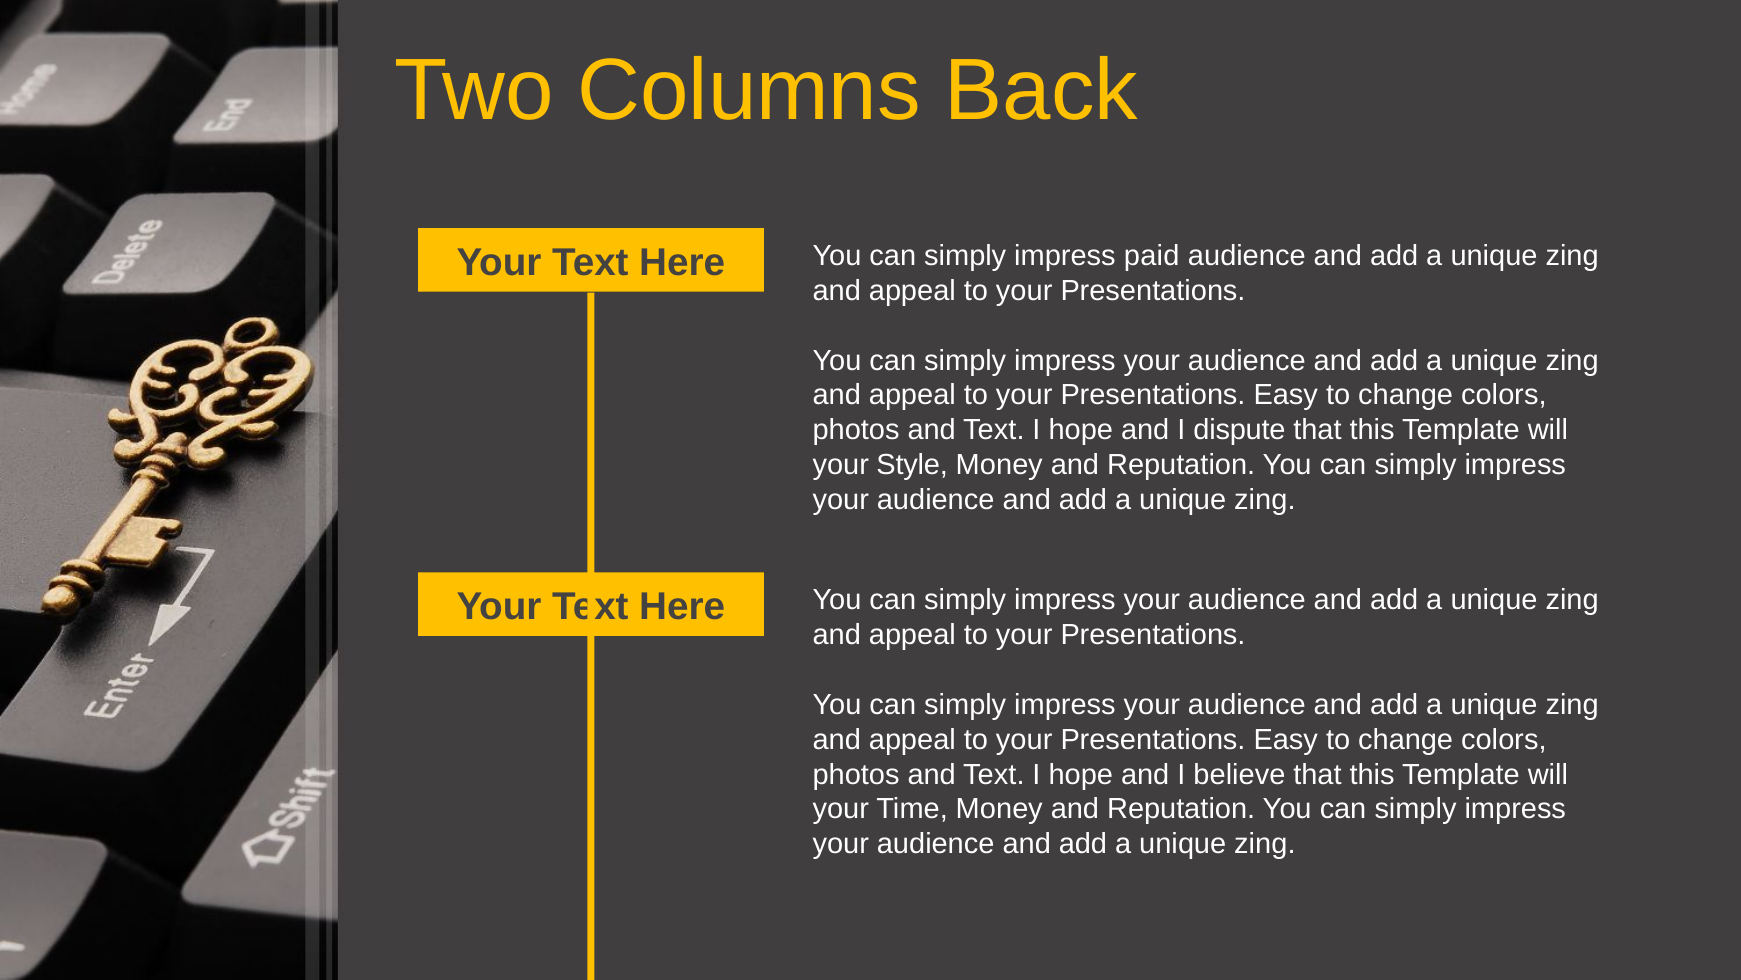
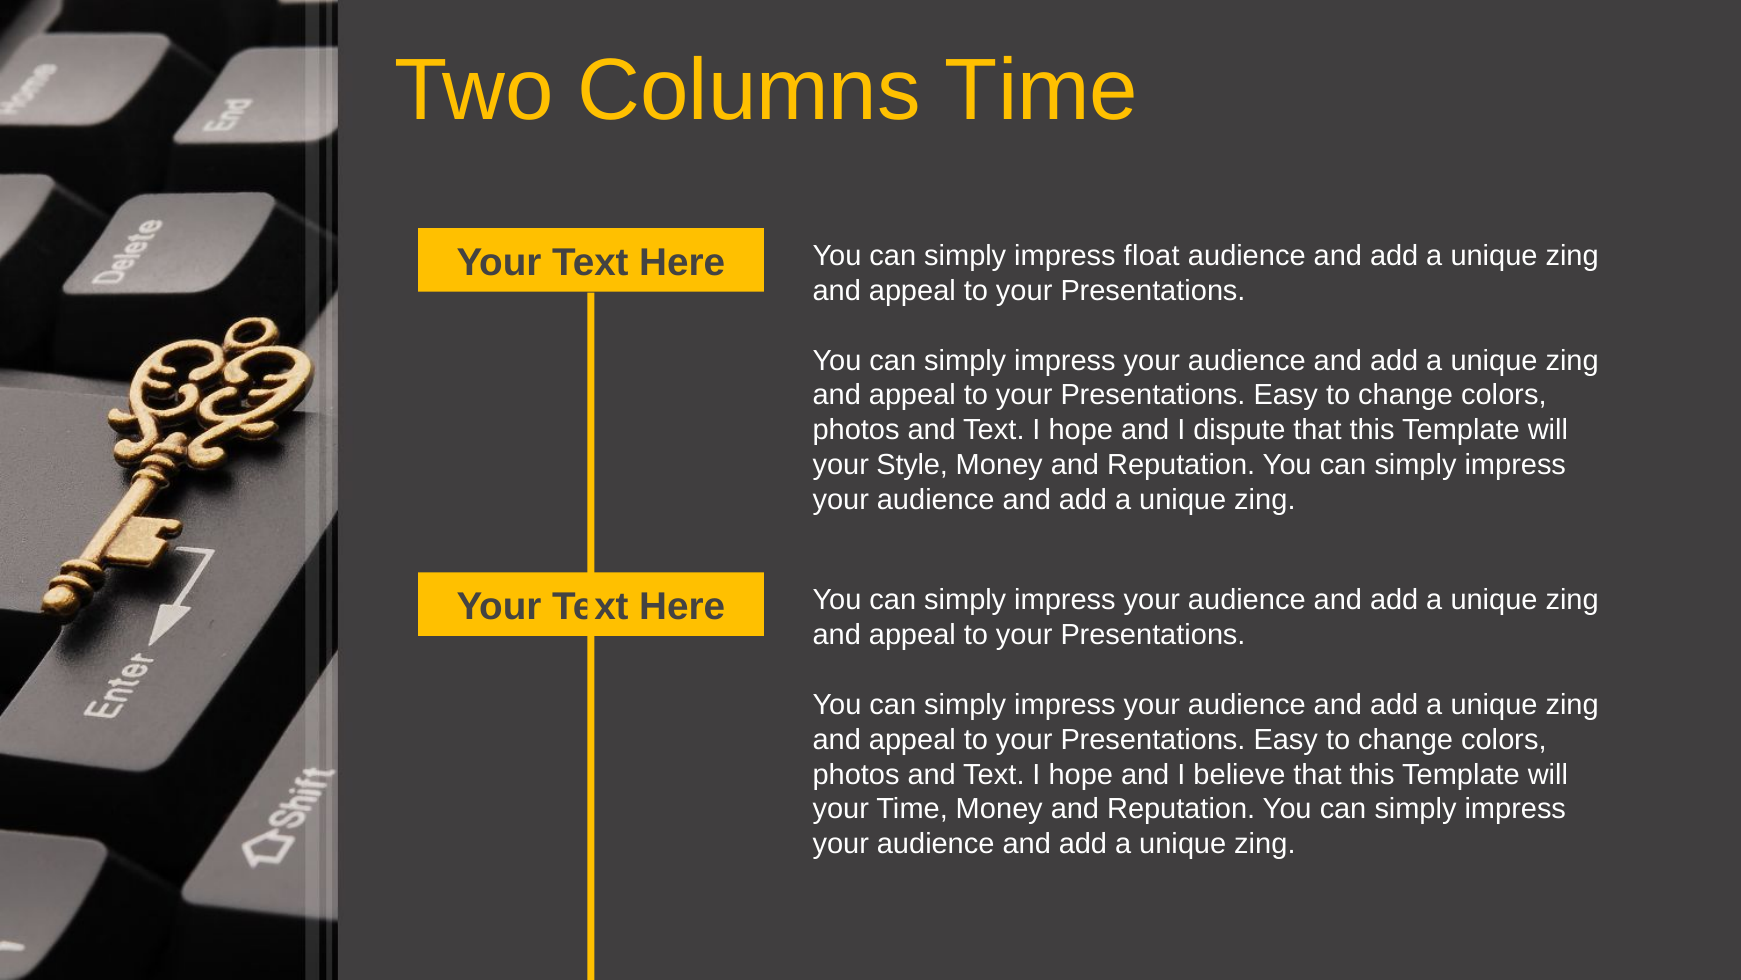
Columns Back: Back -> Time (1042, 90)
paid: paid -> float (1152, 256)
